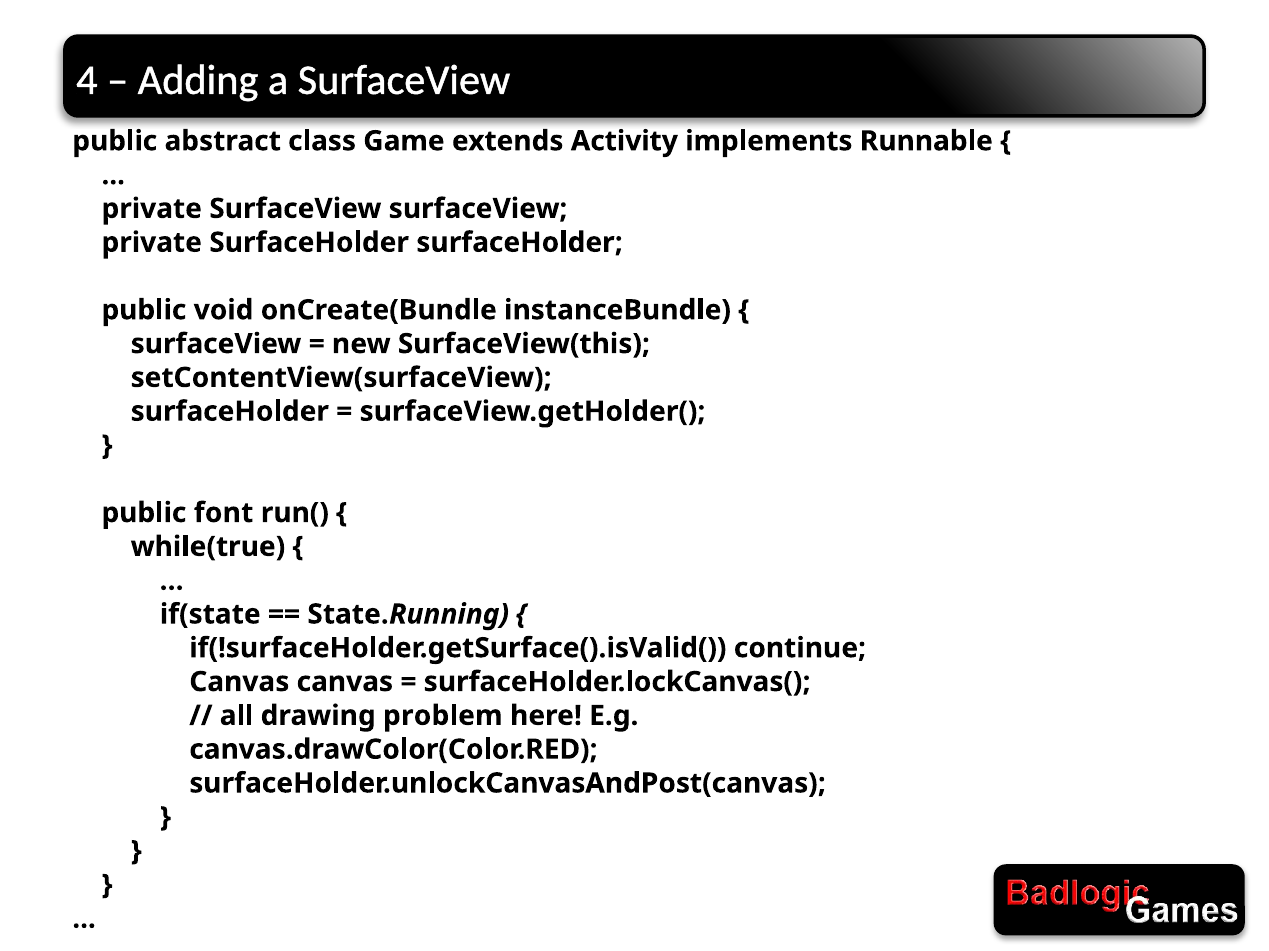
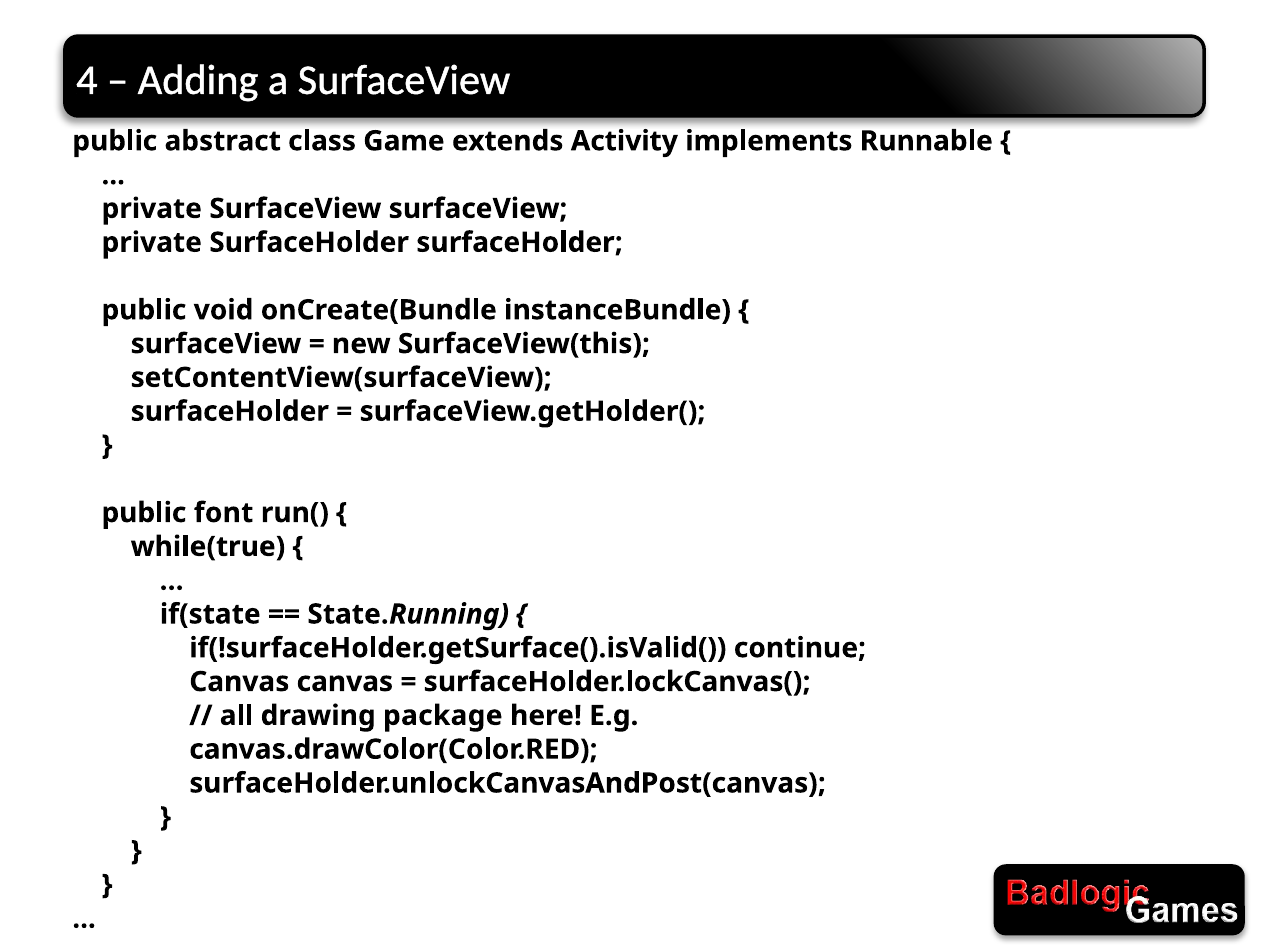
problem: problem -> package (443, 716)
